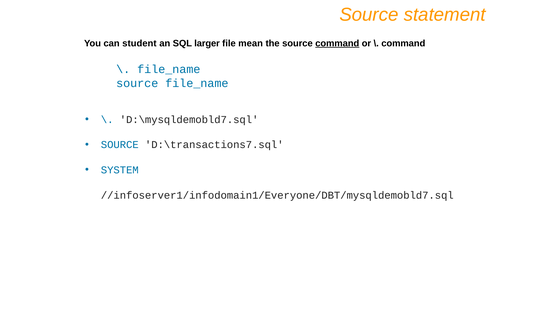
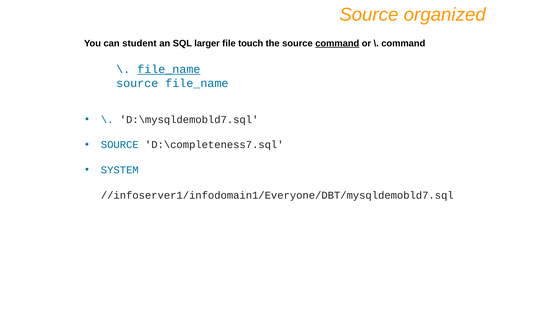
statement: statement -> organized (445, 15)
mean: mean -> touch (251, 43)
file_name underline: none -> present (169, 69)
D:\transactions7.sql: D:\transactions7.sql -> D:\completeness7.sql (214, 145)
